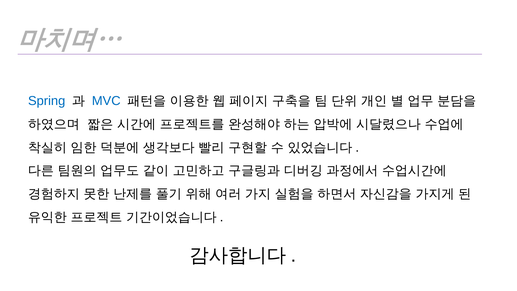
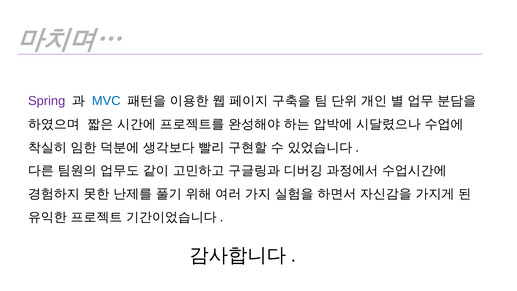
Spring colour: blue -> purple (47, 101)
